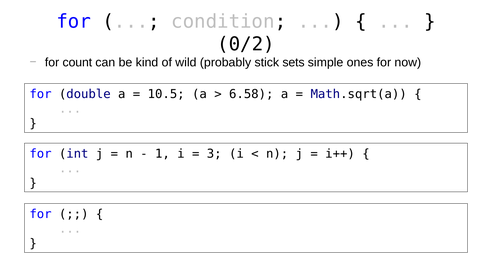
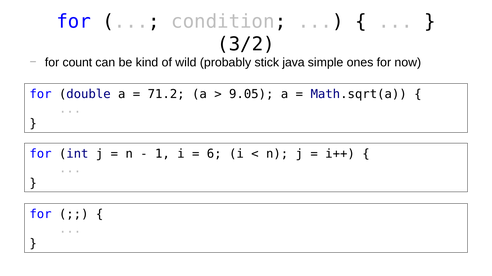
0/2: 0/2 -> 3/2 (246, 44)
sets: sets -> java (294, 63)
10.5: 10.5 -> 71.2 (166, 94)
6.58: 6.58 -> 9.05 (251, 94)
3: 3 -> 6 (214, 154)
